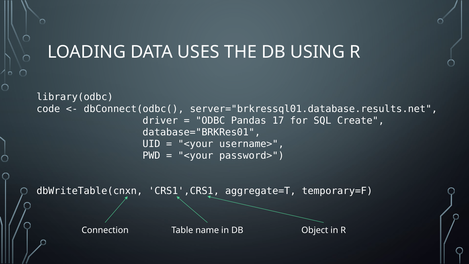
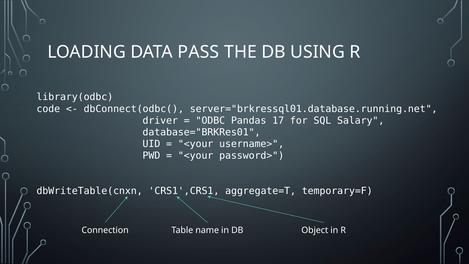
USES: USES -> PASS (198, 52)
server="brkressql01.database.results.net: server="brkressql01.database.results.net -> server="brkressql01.database.running.net (314, 109)
Create: Create -> Salary (361, 120)
